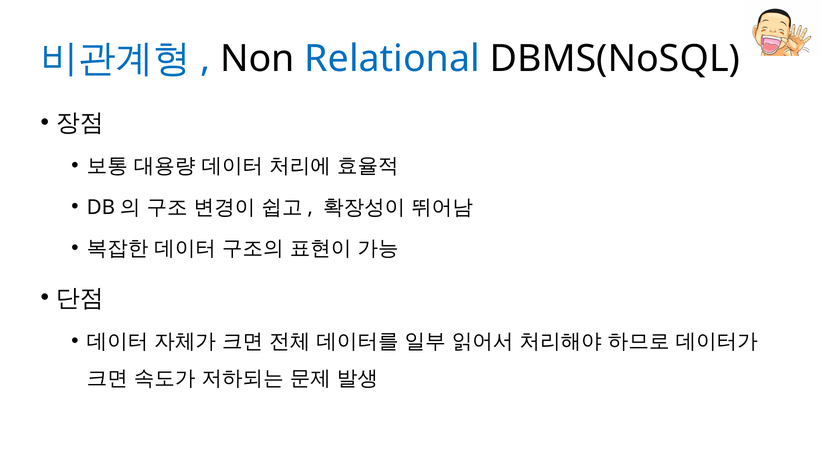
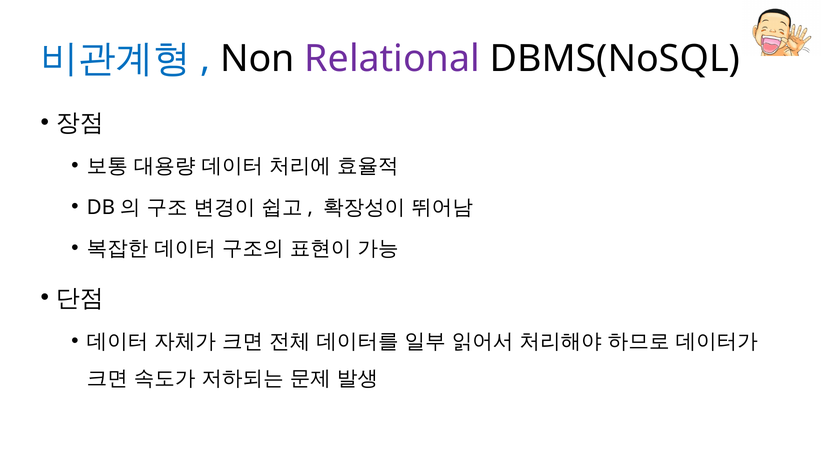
Relational colour: blue -> purple (392, 59)
